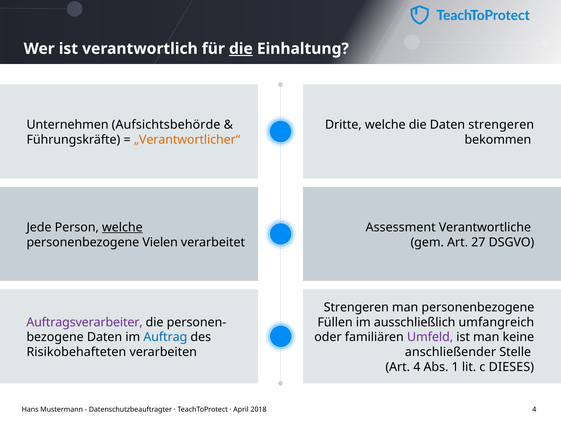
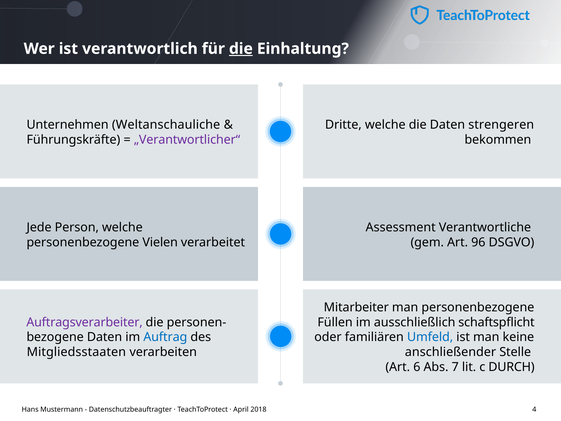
Aufsichtsbehörde: Aufsichtsbehörde -> Weltanschauliche (166, 125)
„Verantwortlicher“ colour: orange -> purple (187, 140)
welche underline: present -> none (122, 227)
27: 27 -> 96 (478, 242)
Strengeren: Strengeren -> Mitarbeiter (356, 307)
umfangreich: umfangreich -> schaftspflicht (496, 322)
Umfeld colour: purple -> blue (430, 337)
Risikobehafteten: Risikobehafteten -> Mitgliedsstaaten (76, 352)
Art 4: 4 -> 6 (417, 367)
1: 1 -> 7 (455, 367)
DIESES: DIESES -> DURCH (511, 367)
